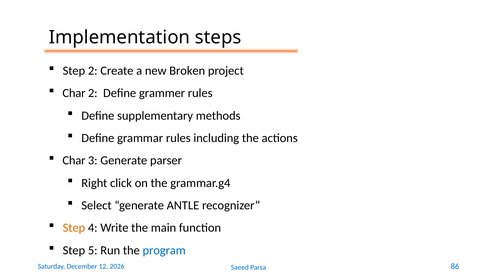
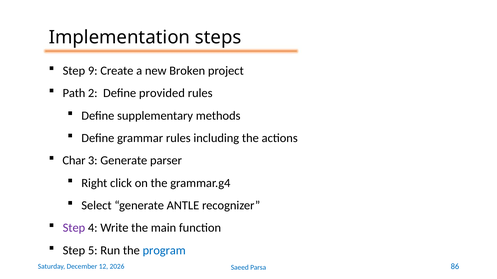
Step 2: 2 -> 9 (93, 71)
Char: Char -> Path (74, 93)
grammer: grammer -> provided (162, 93)
Step colour: orange -> purple (74, 228)
